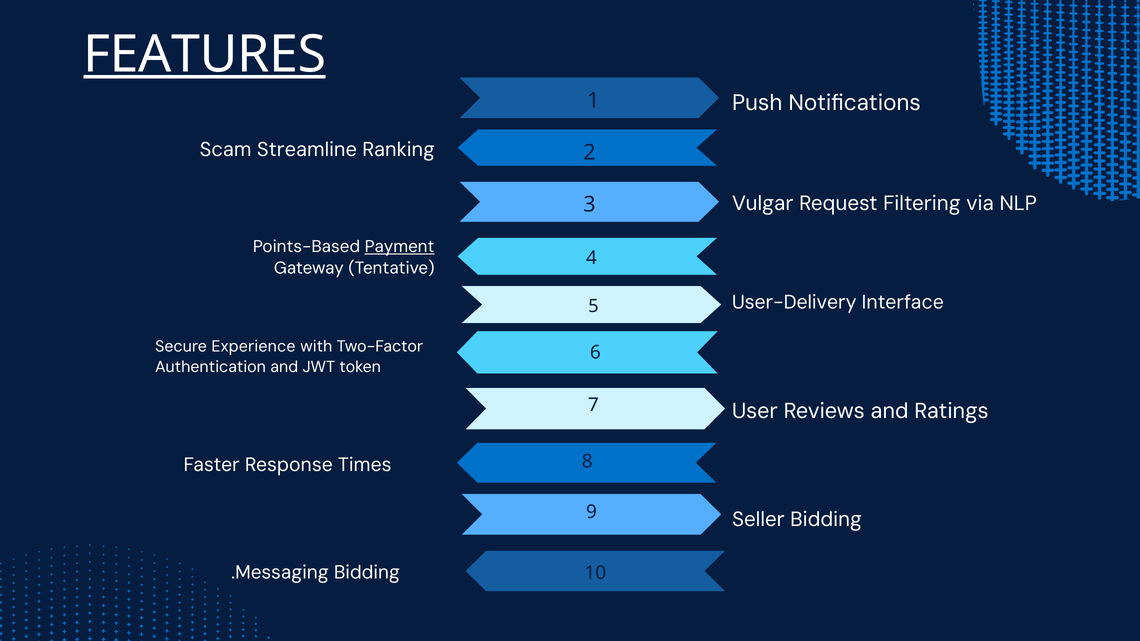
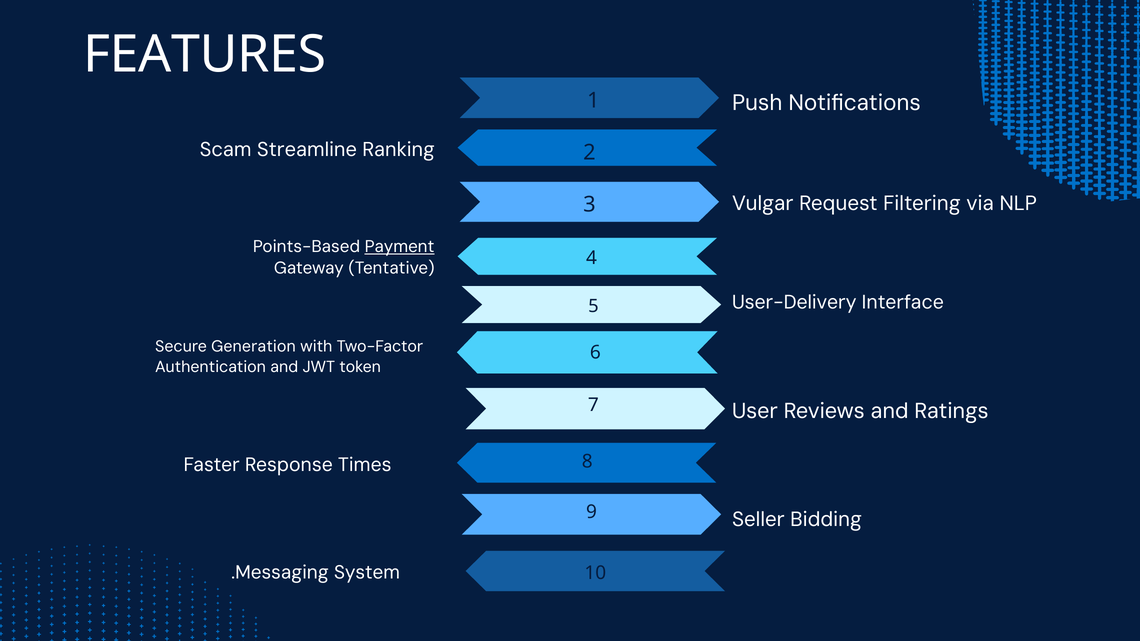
FEATURES underline: present -> none (205, 54)
Experience: Experience -> Generation (254, 347)
.Messaging Bidding: Bidding -> System (367, 573)
